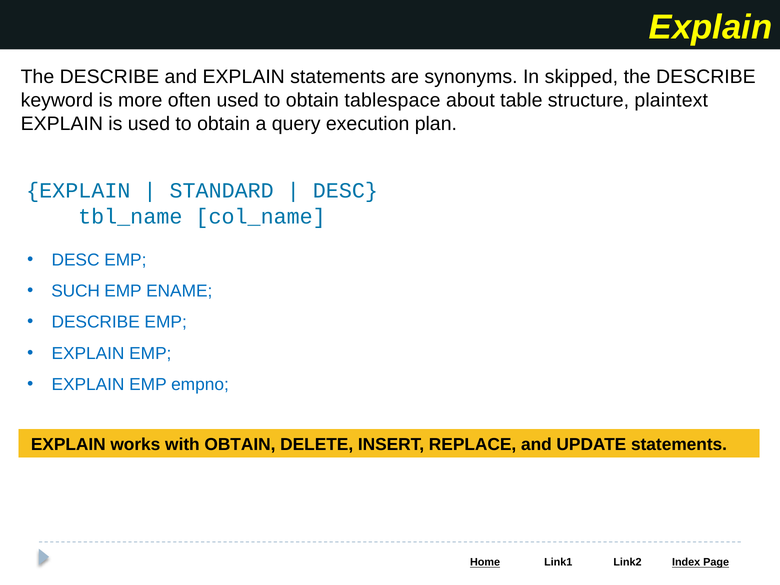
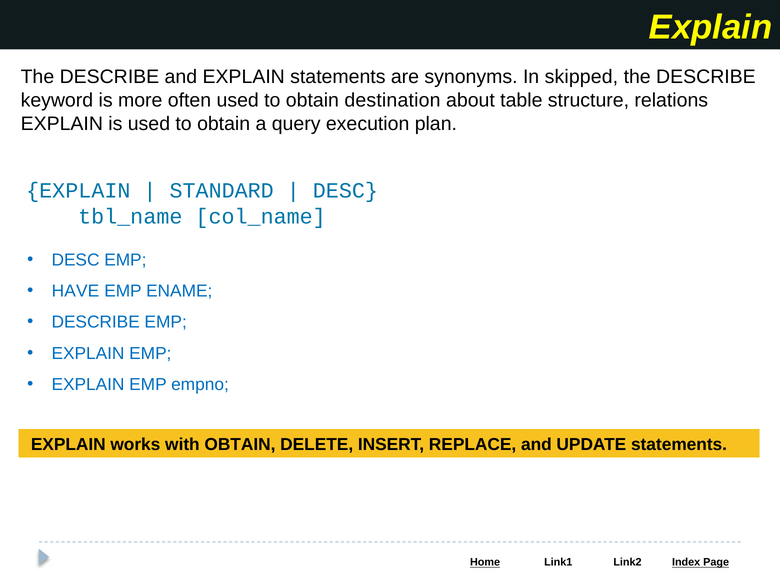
tablespace: tablespace -> destination (392, 100)
plaintext: plaintext -> relations (671, 100)
SUCH: SUCH -> HAVE (75, 291)
